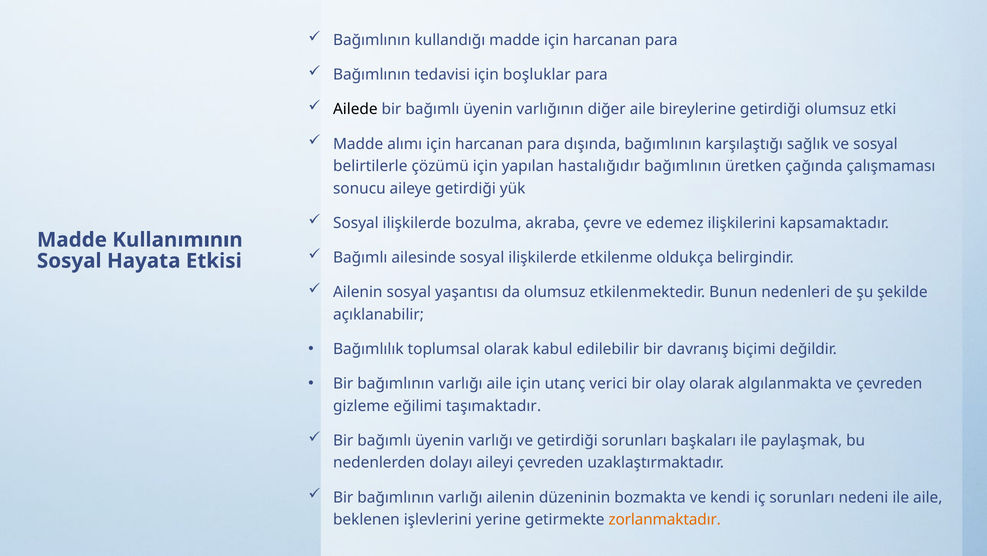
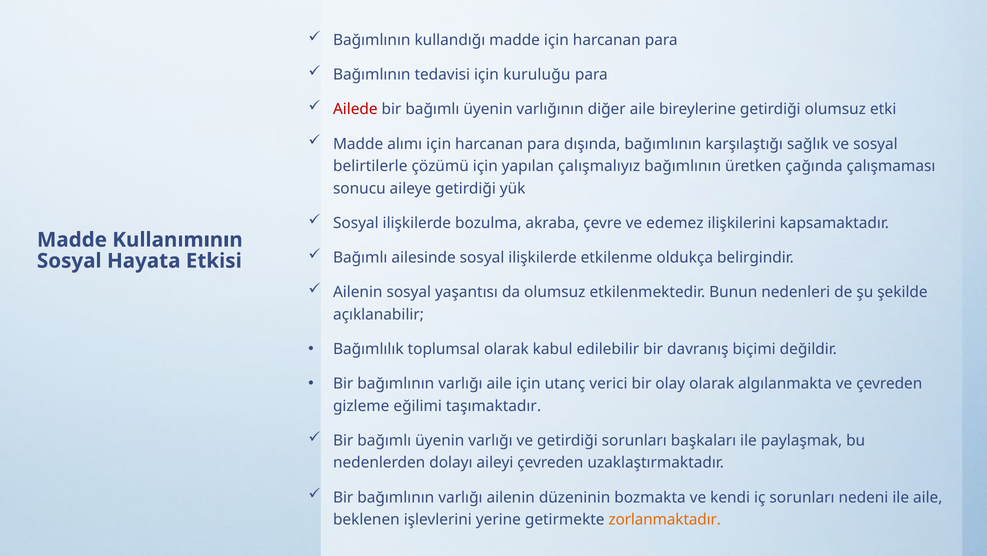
boşluklar: boşluklar -> kuruluğu (537, 75)
Ailede colour: black -> red (355, 109)
hastalığıdır: hastalığıdır -> çalışmalıyız (599, 166)
